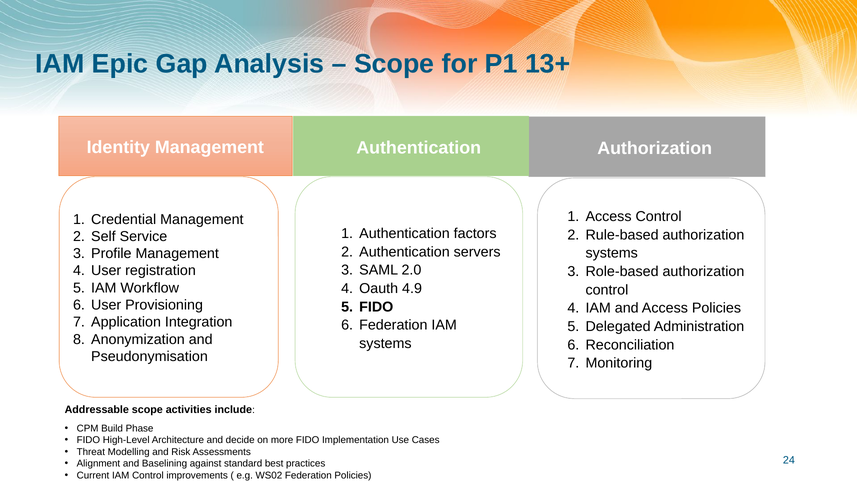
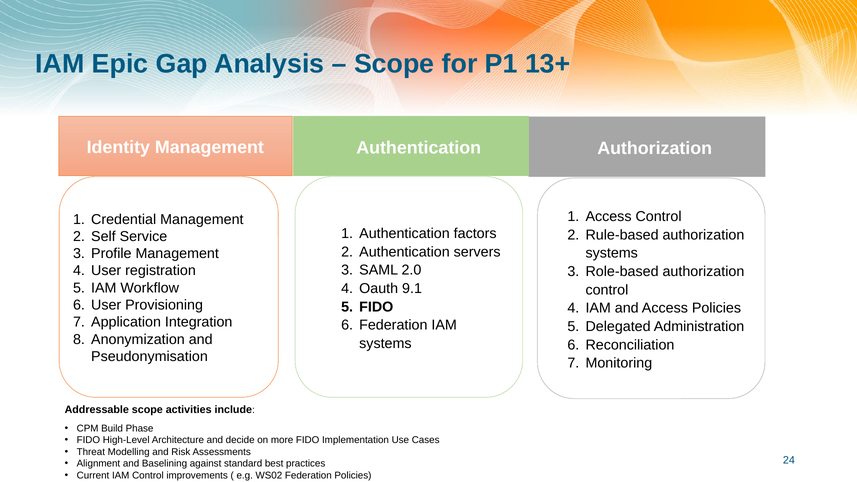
4.9: 4.9 -> 9.1 (412, 289)
